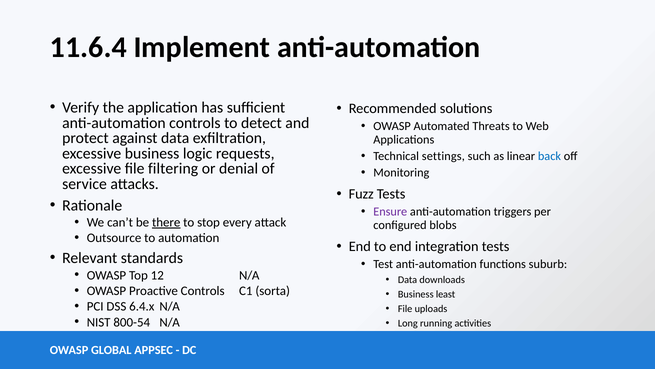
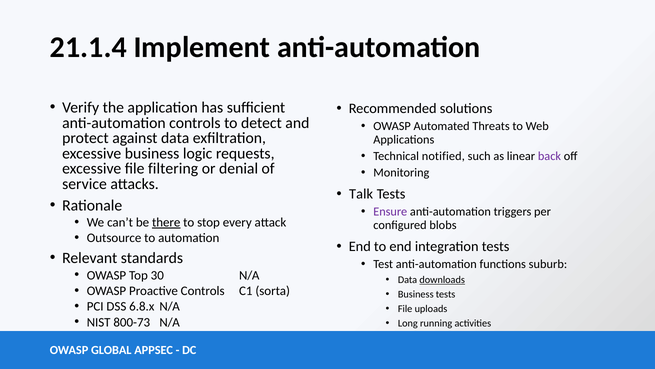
11.6.4: 11.6.4 -> 21.1.4 (88, 47)
settings: settings -> notified (443, 156)
back colour: blue -> purple (549, 156)
Fuzz: Fuzz -> Talk (361, 194)
12: 12 -> 30 (157, 275)
downloads underline: none -> present (442, 279)
Business least: least -> tests (446, 294)
6.4.x: 6.4.x -> 6.8.x (142, 306)
800-54: 800-54 -> 800-73 (132, 322)
